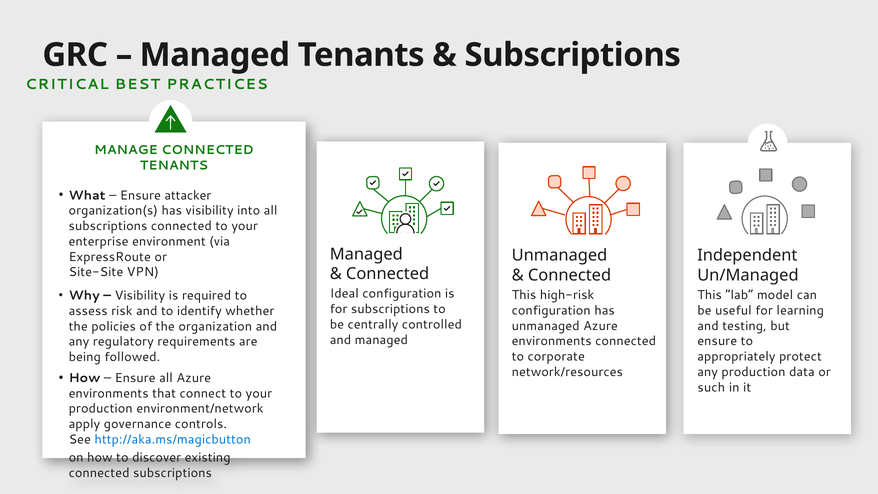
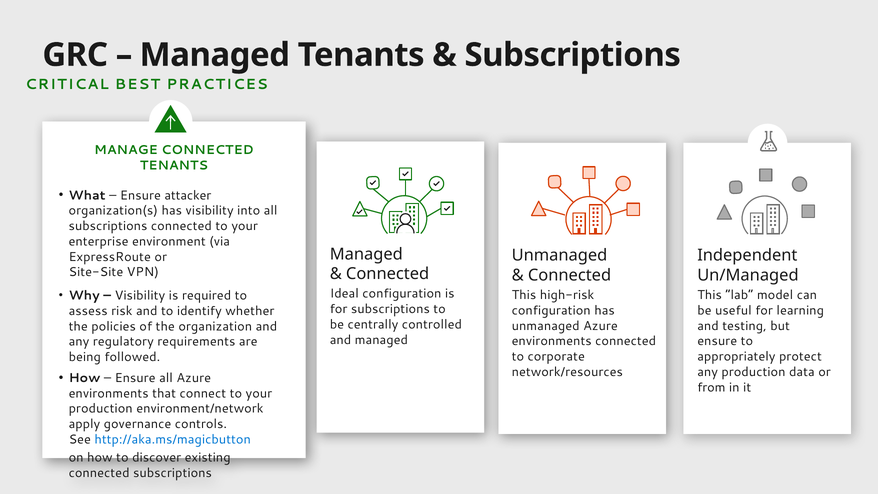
such: such -> from (711, 387)
